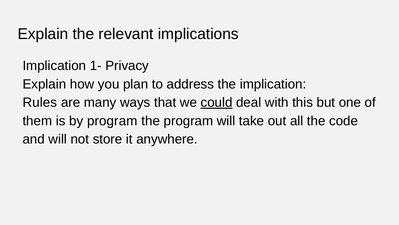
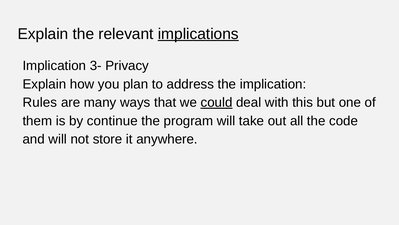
implications underline: none -> present (198, 34)
1-: 1- -> 3- (96, 66)
by program: program -> continue (112, 121)
